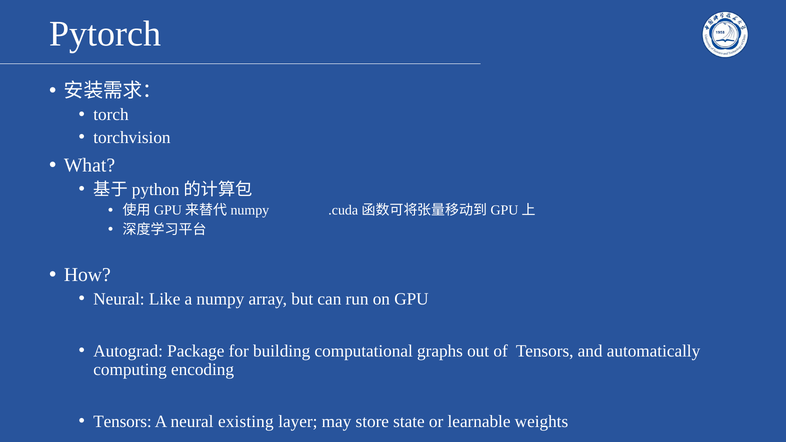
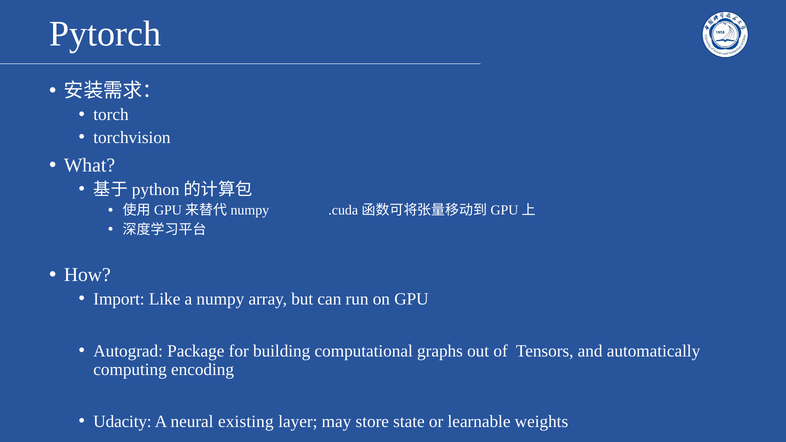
Neural: Neural -> Import (119, 299)
Tensors: Tensors -> Udacity (123, 422)
